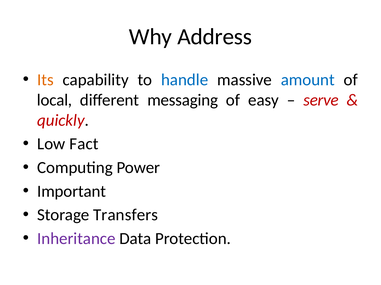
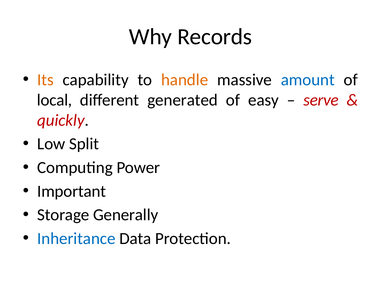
Address: Address -> Records (215, 37)
handle colour: blue -> orange (185, 80)
messaging: messaging -> generated (183, 100)
Fact: Fact -> Split (84, 144)
Transfers: Transfers -> Generally (126, 215)
Inheritance colour: purple -> blue (76, 239)
